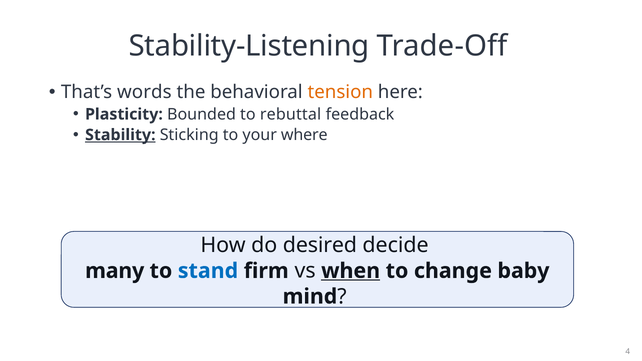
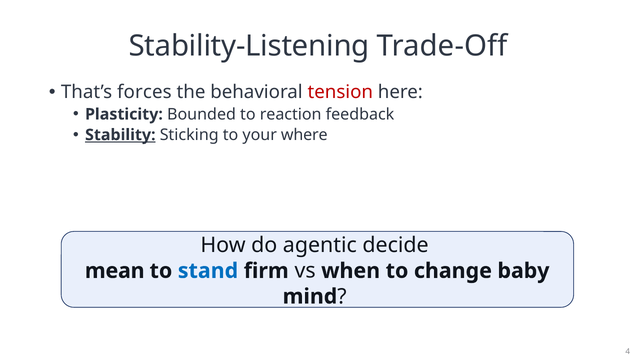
words: words -> forces (144, 92)
tension colour: orange -> red (340, 92)
rebuttal: rebuttal -> reaction (291, 114)
desired: desired -> agentic (320, 245)
many: many -> mean (115, 271)
when underline: present -> none (351, 271)
